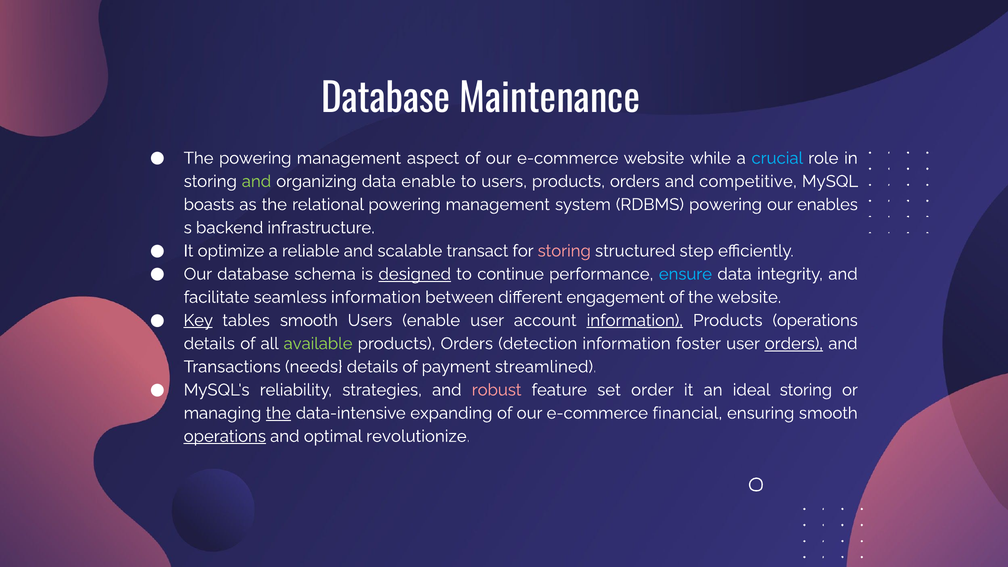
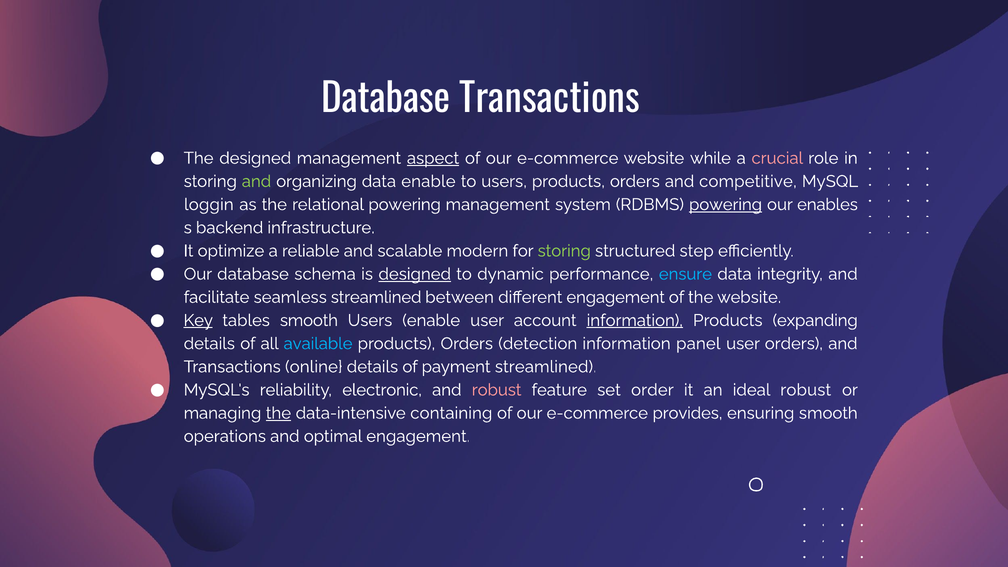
Database Maintenance: Maintenance -> Transactions (550, 99)
The powering: powering -> designed (255, 158)
aspect underline: none -> present (433, 158)
crucial colour: light blue -> pink (777, 158)
boasts: boasts -> loggin (209, 205)
powering underline: none -> present (726, 205)
transact: transact -> modern (477, 251)
storing colour: pink -> light green (564, 251)
continue: continue -> dynamic (511, 274)
seamless information: information -> streamlined (376, 297)
Products operations: operations -> expanding (815, 320)
available colour: light green -> light blue (318, 344)
foster: foster -> panel (698, 344)
orders underline: present -> none (794, 344)
needs: needs -> online (314, 367)
strategies: strategies -> electronic (382, 390)
ideal storing: storing -> robust (806, 390)
expanding: expanding -> containing (451, 413)
financial: financial -> provides (688, 413)
operations underline: present -> none (225, 436)
optimal revolutionize: revolutionize -> engagement (418, 436)
